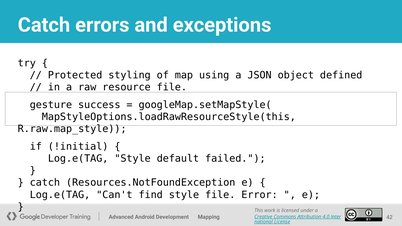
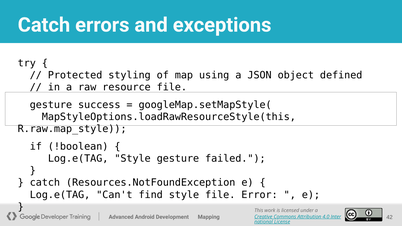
!initial: !initial -> !boolean (78, 147)
Style default: default -> gesture (178, 159)
